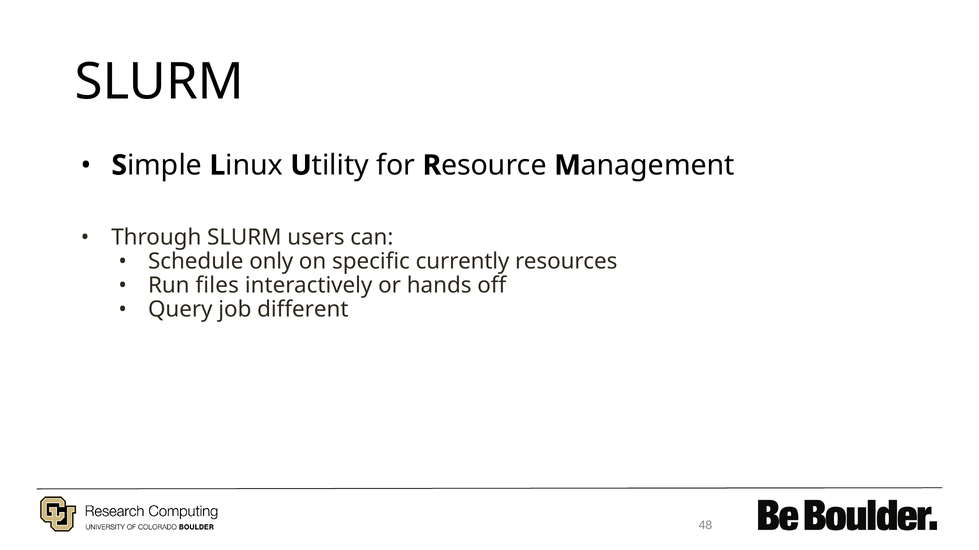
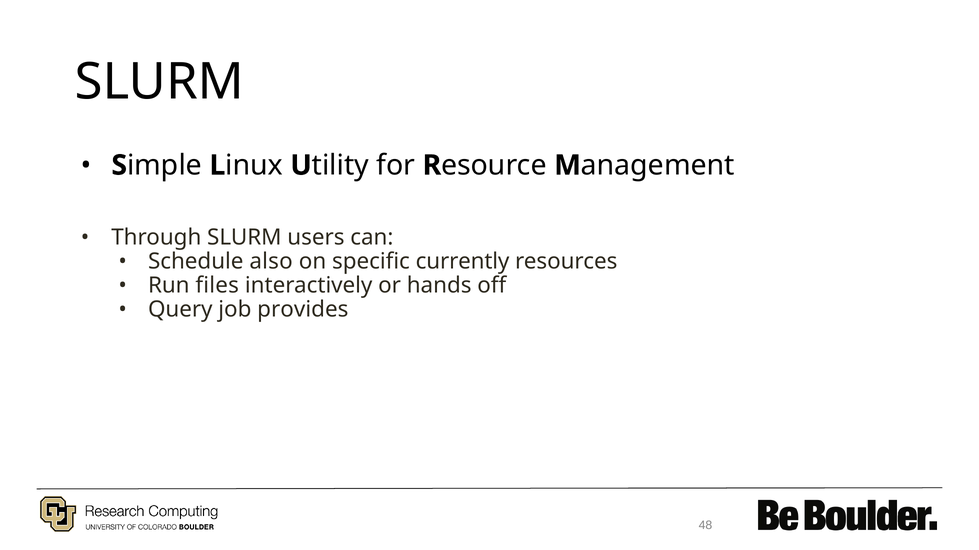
only: only -> also (271, 262)
different: different -> provides (303, 310)
